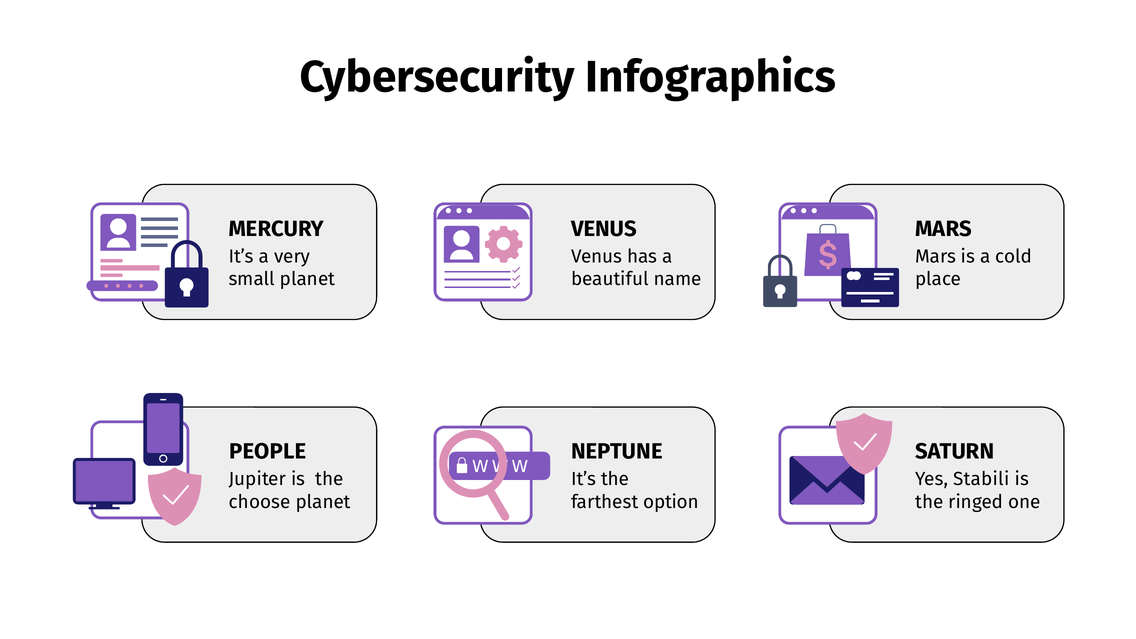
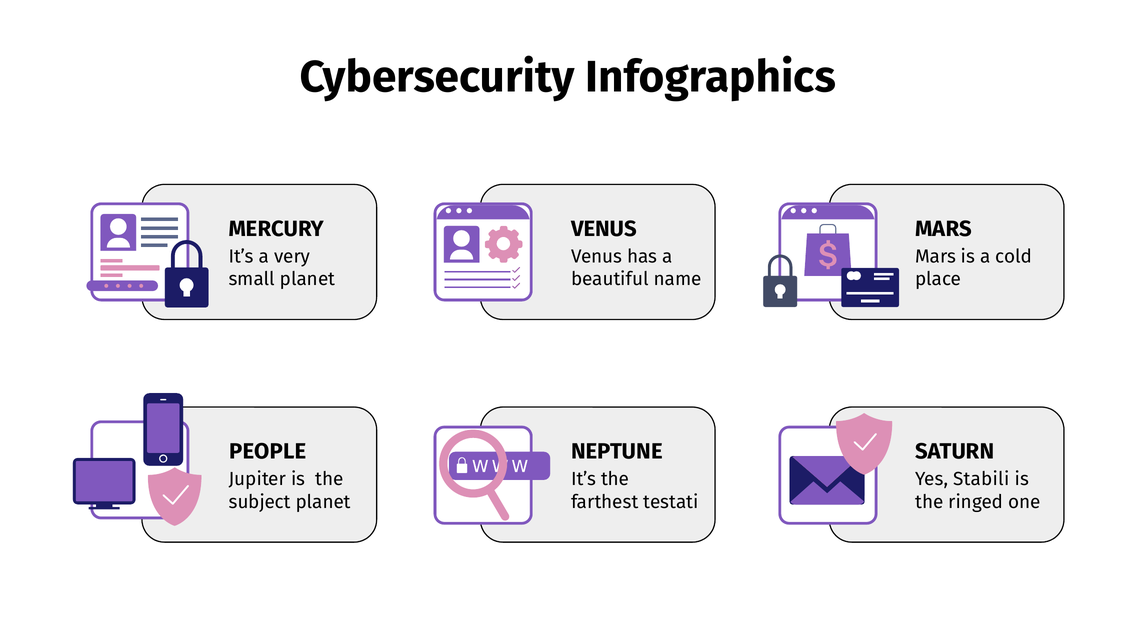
choose: choose -> subject (260, 502)
option: option -> testati (671, 502)
